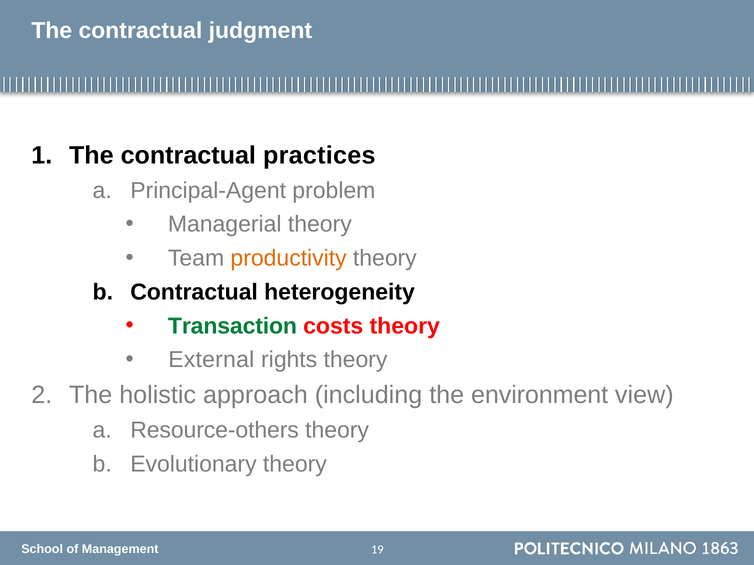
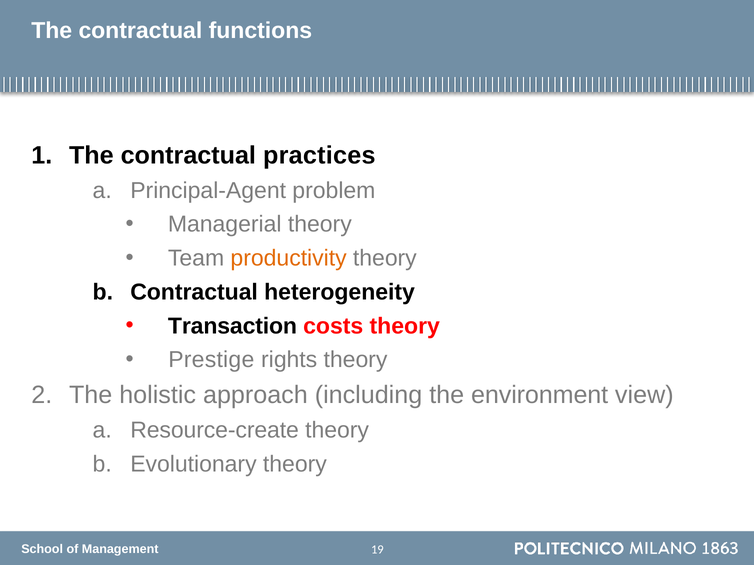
judgment: judgment -> functions (260, 31)
Transaction colour: green -> black (233, 326)
External: External -> Prestige (211, 360)
Resource-others: Resource-others -> Resource-create (215, 430)
